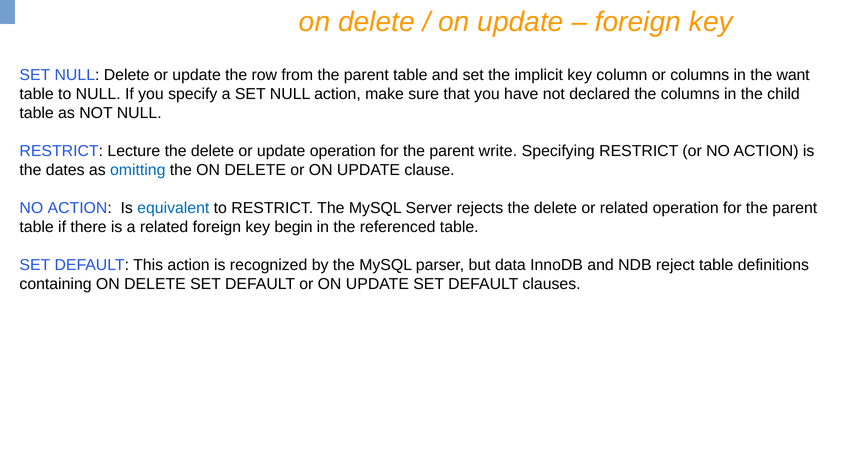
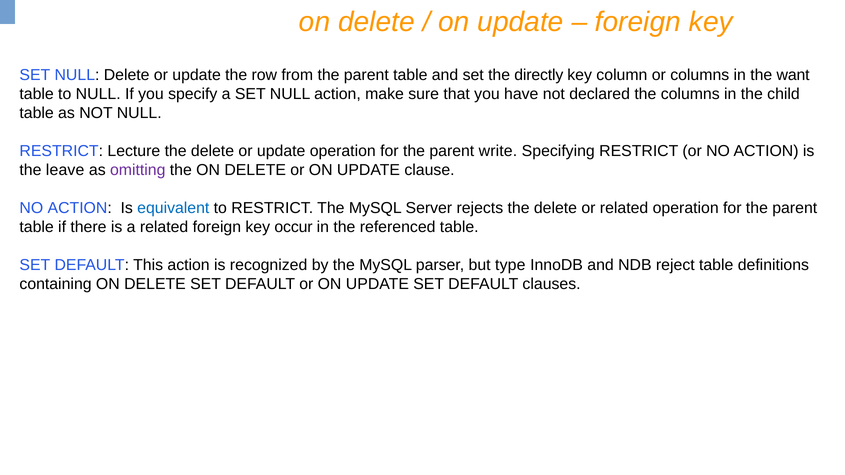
implicit: implicit -> directly (539, 75)
dates: dates -> leave (65, 170)
omitting colour: blue -> purple (138, 170)
begin: begin -> occur (294, 227)
data: data -> type (510, 265)
